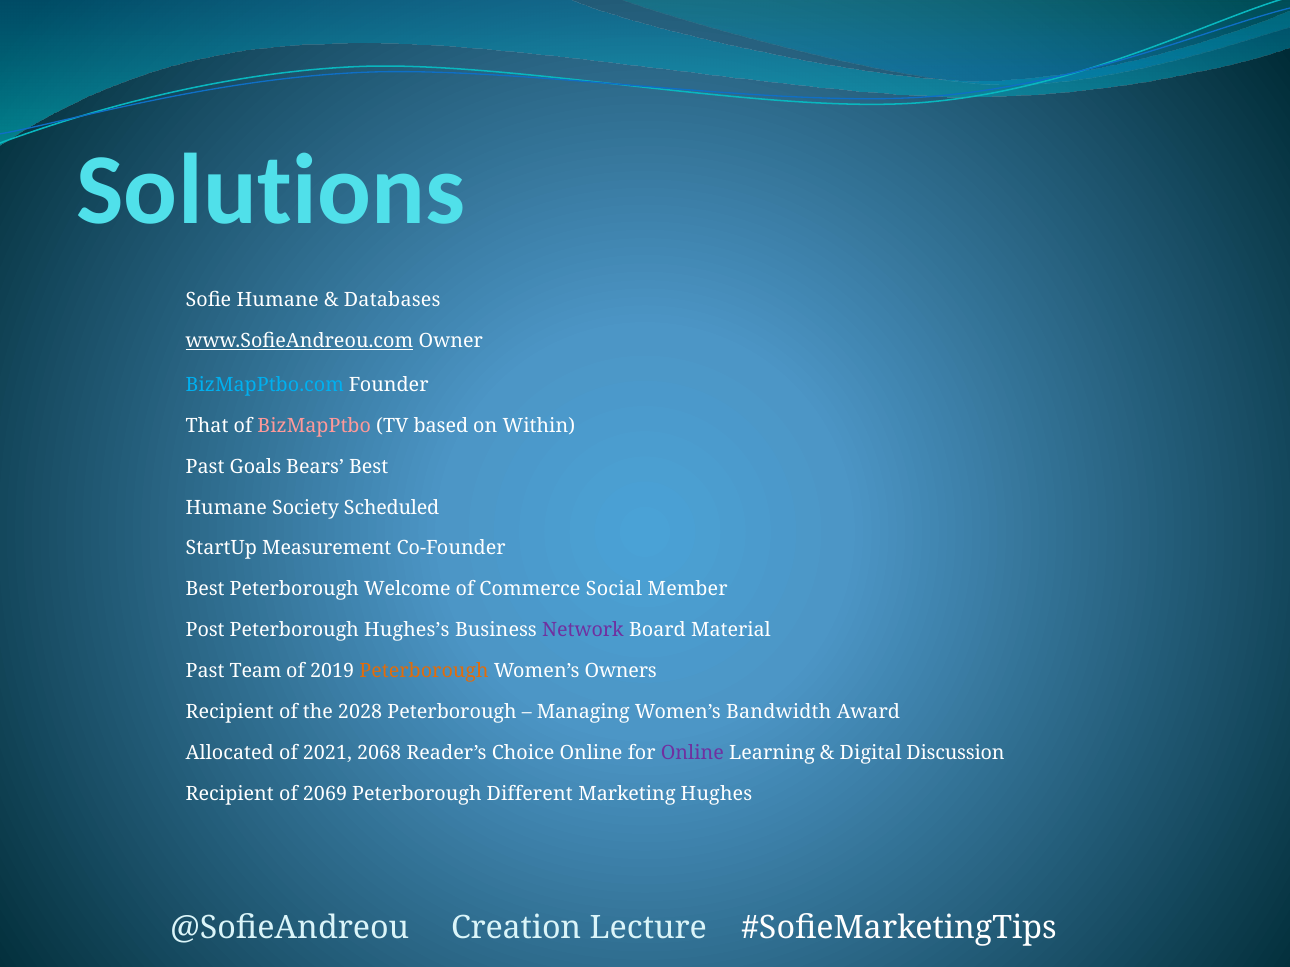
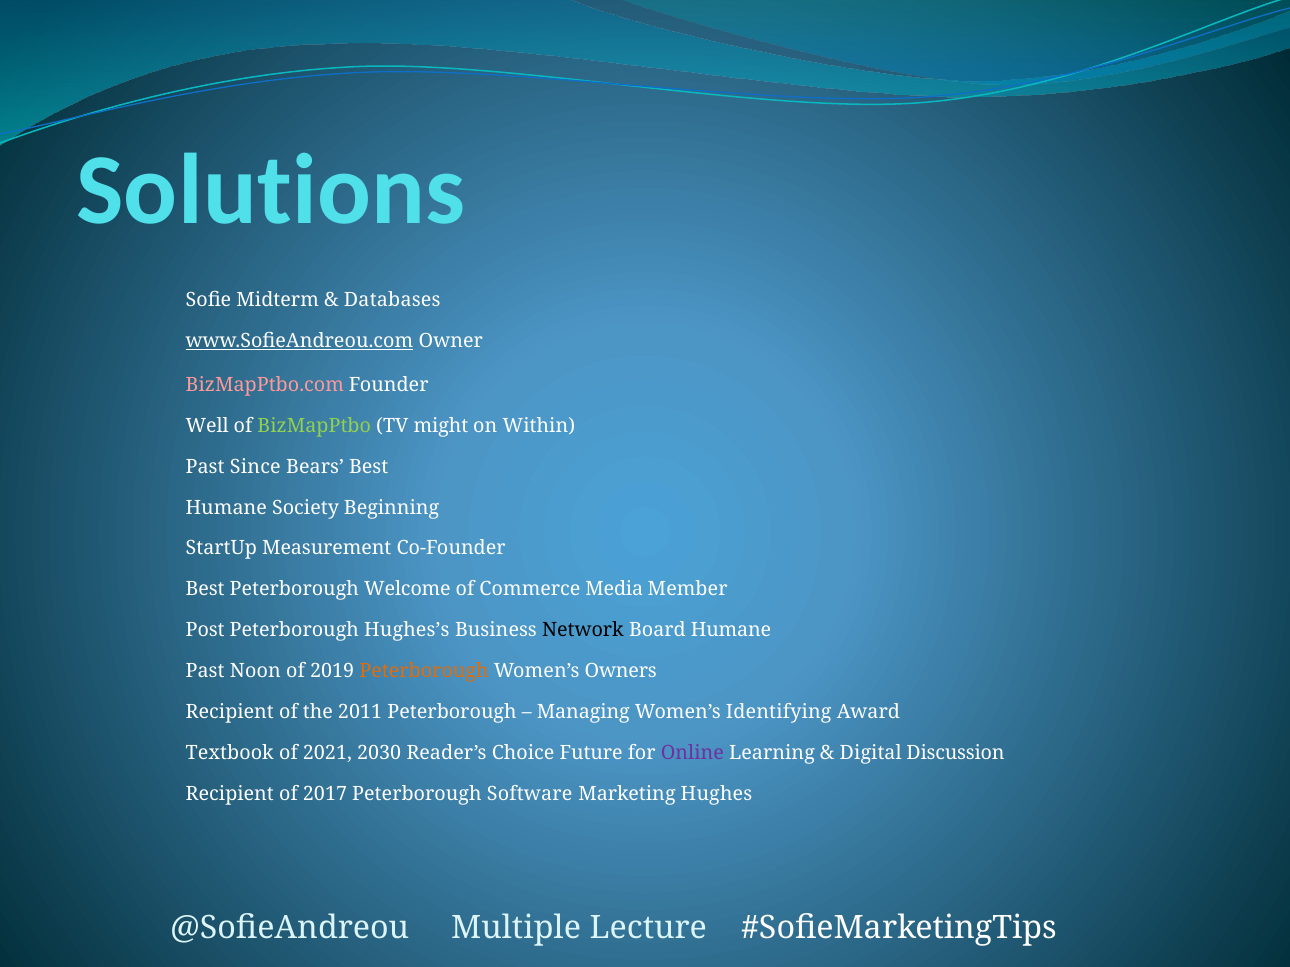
Sofie Humane: Humane -> Midterm (278, 300)
BizMapPtbo.com colour: light blue -> pink (265, 385)
That: That -> Well (207, 426)
BizMapPtbo colour: pink -> light green (314, 426)
based: based -> might (441, 426)
Goals: Goals -> Since (255, 467)
Scheduled: Scheduled -> Beginning (392, 508)
Social: Social -> Media (614, 590)
Network colour: purple -> black (583, 630)
Board Material: Material -> Humane (731, 630)
Team: Team -> Noon (255, 671)
2028: 2028 -> 2011 (360, 712)
Bandwidth: Bandwidth -> Identifying (779, 712)
Allocated: Allocated -> Textbook (230, 753)
2068: 2068 -> 2030 (379, 753)
Choice Online: Online -> Future (591, 753)
2069: 2069 -> 2017 (325, 794)
Different: Different -> Software (530, 794)
Creation: Creation -> Multiple (516, 928)
